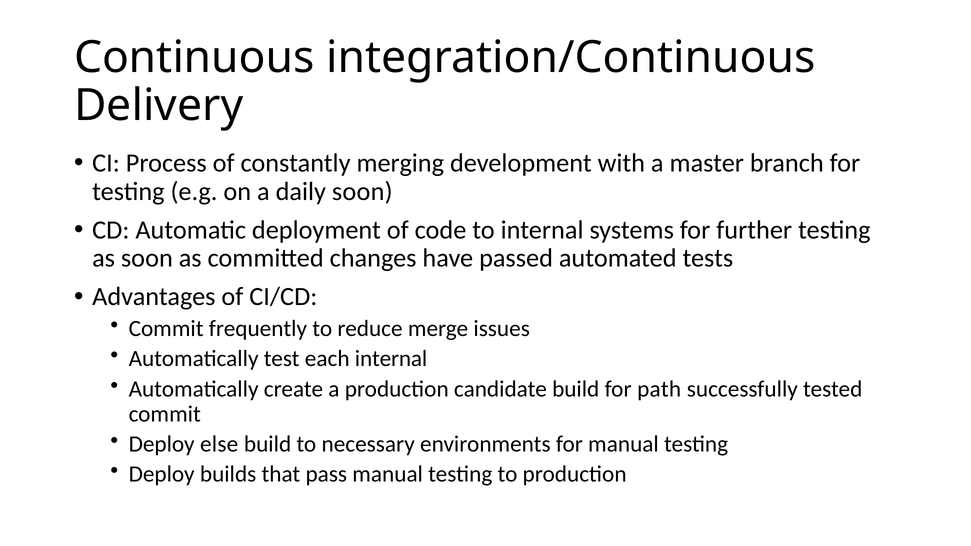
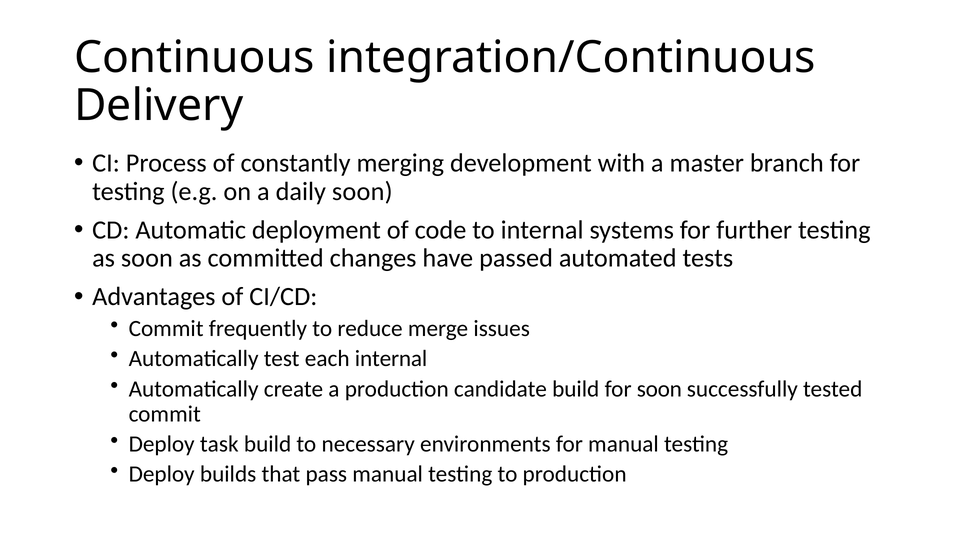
for path: path -> soon (659, 389)
else: else -> task (219, 444)
